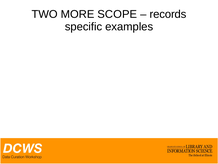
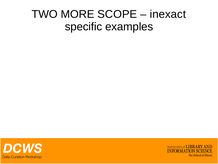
records: records -> inexact (168, 14)
